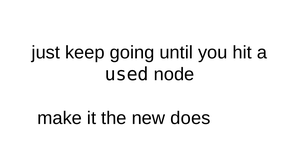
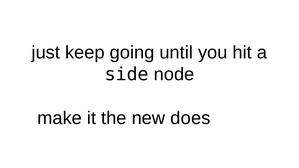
used: used -> side (127, 74)
